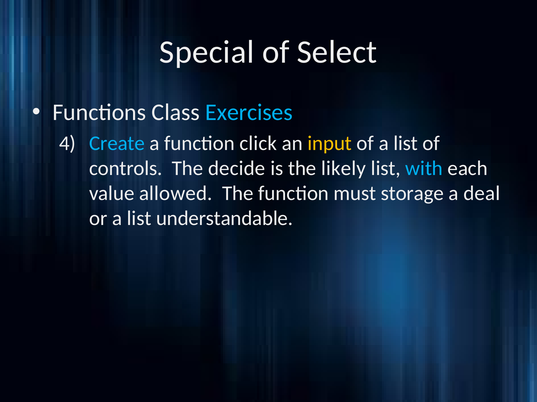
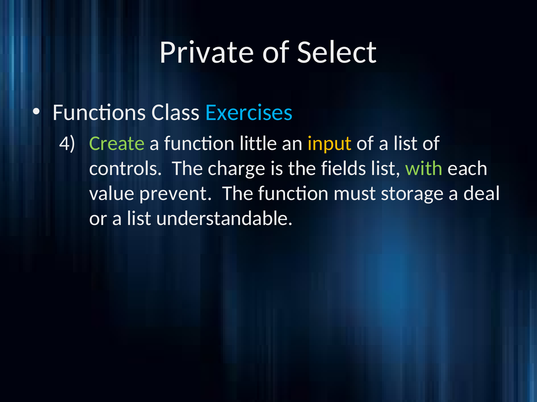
Special: Special -> Private (207, 52)
Create colour: light blue -> light green (117, 143)
click: click -> little (258, 143)
decide: decide -> charge (237, 169)
likely: likely -> fields (344, 169)
with colour: light blue -> light green (424, 169)
allowed: allowed -> prevent (176, 194)
